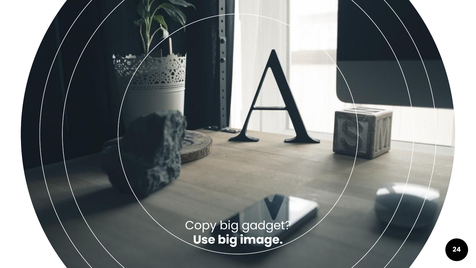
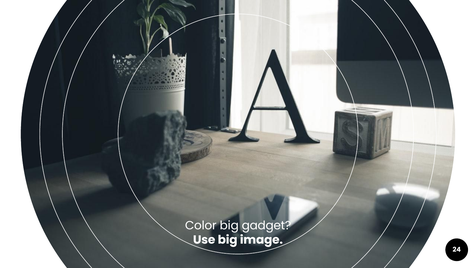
Copy: Copy -> Color (201, 226)
